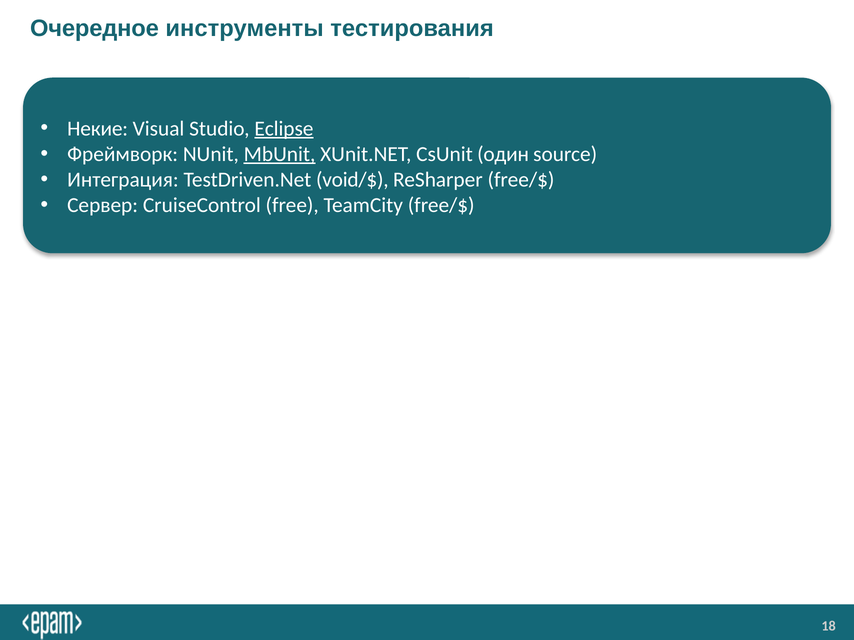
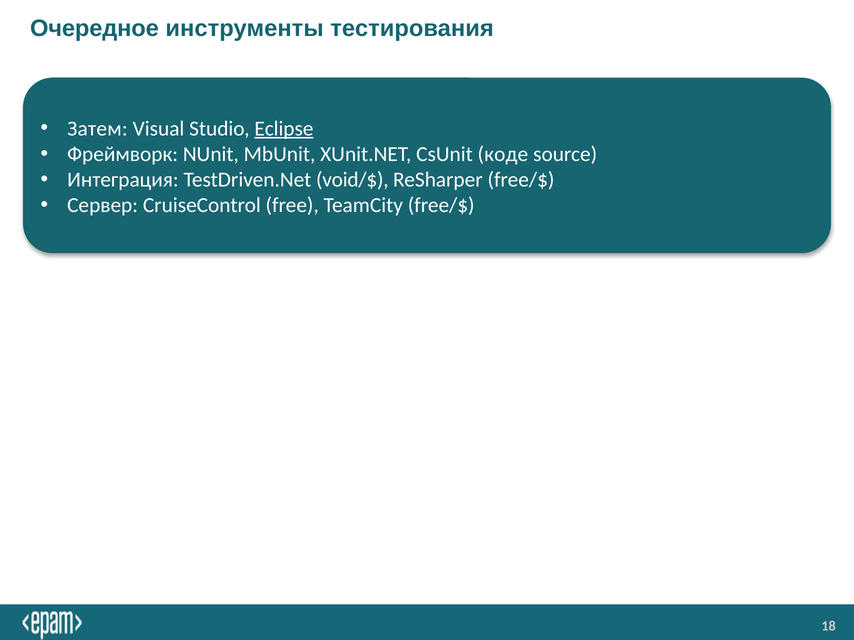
Некие: Некие -> Затем (97, 129)
MbUnit underline: present -> none (280, 154)
один: один -> коде (503, 154)
